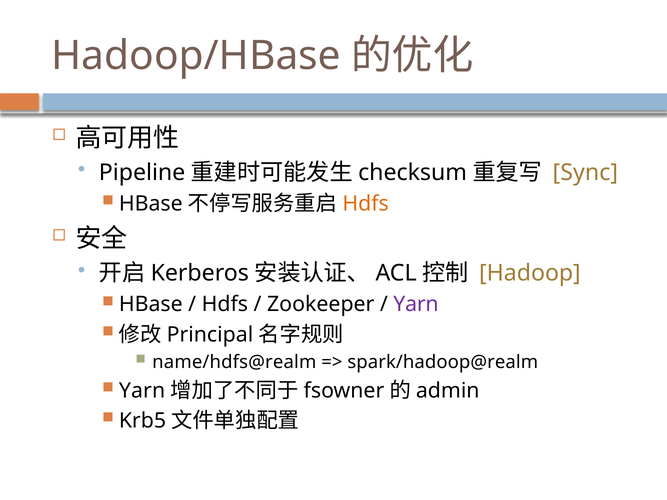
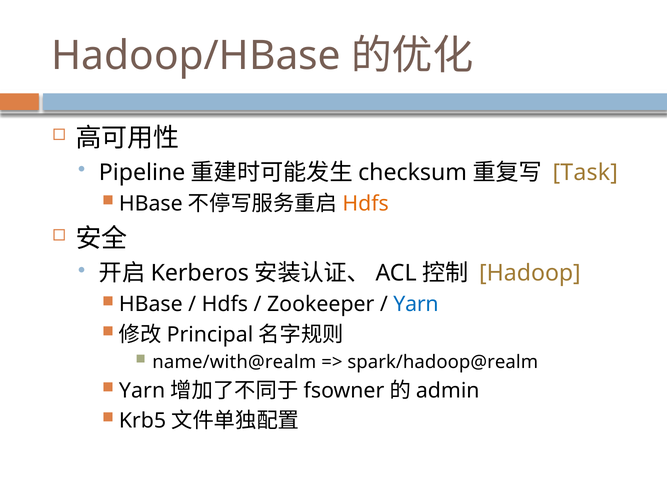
Sync: Sync -> Task (585, 173)
Yarn colour: purple -> blue (416, 305)
name/hdfs@realm: name/hdfs@realm -> name/with@realm (234, 362)
